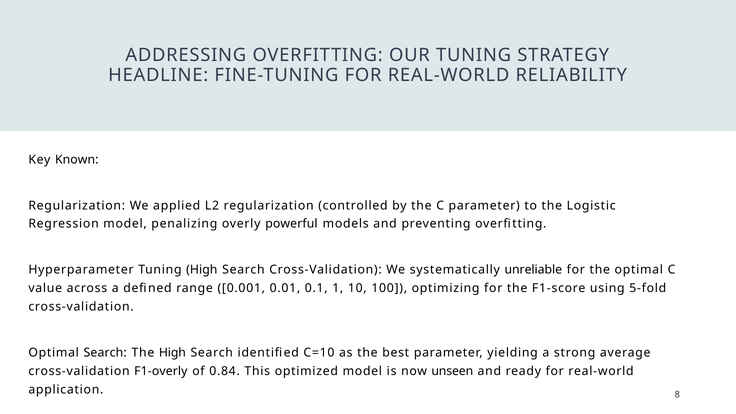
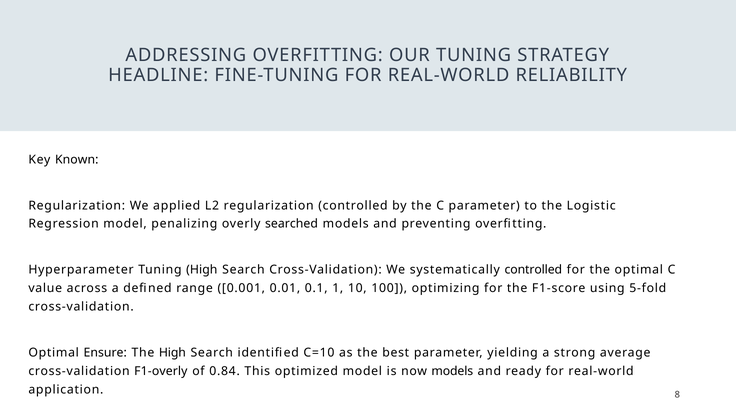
powerful: powerful -> searched (291, 224)
systematically unreliable: unreliable -> controlled (533, 270)
Optimal Search: Search -> Ensure (105, 353)
now unseen: unseen -> models (452, 371)
